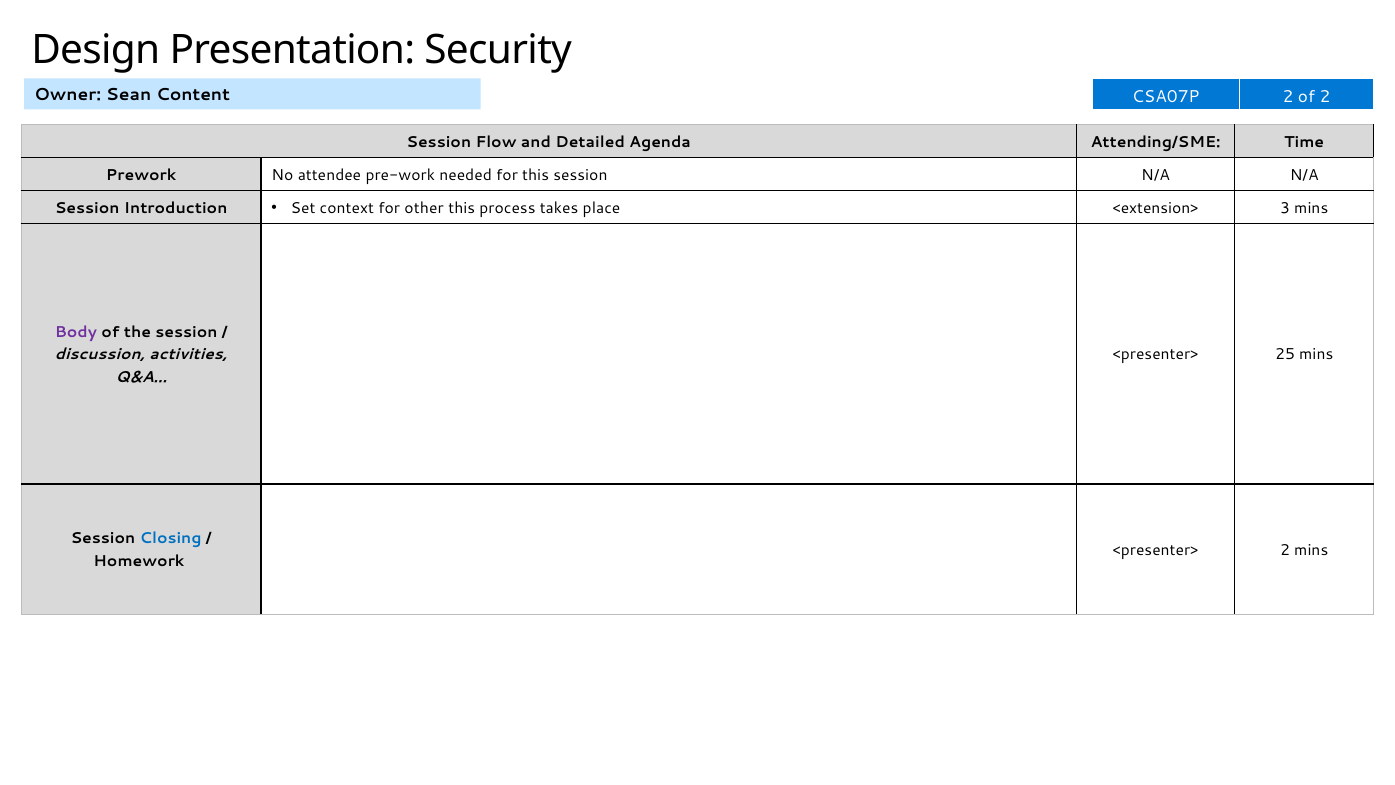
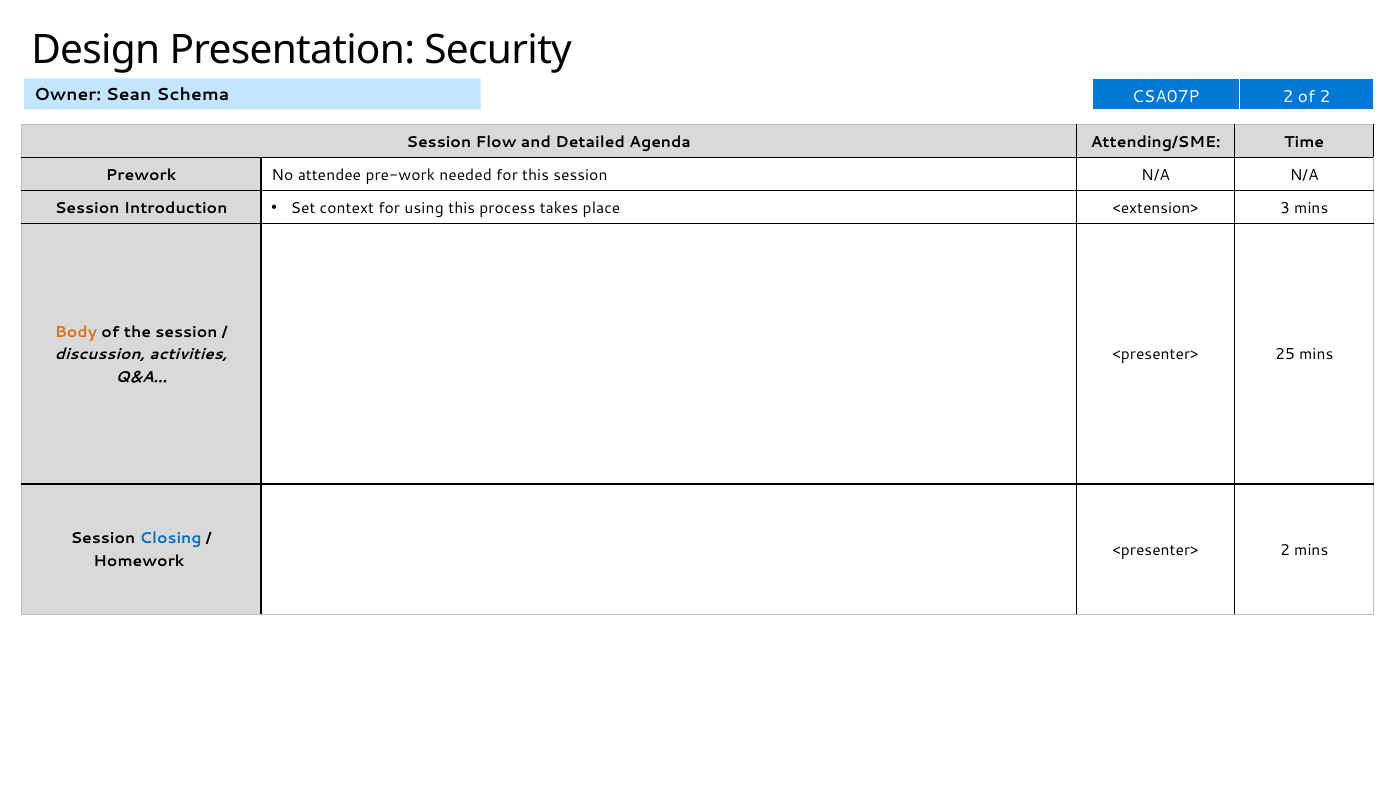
Content: Content -> Schema (193, 95)
other: other -> using (424, 208)
Body colour: purple -> orange (76, 332)
